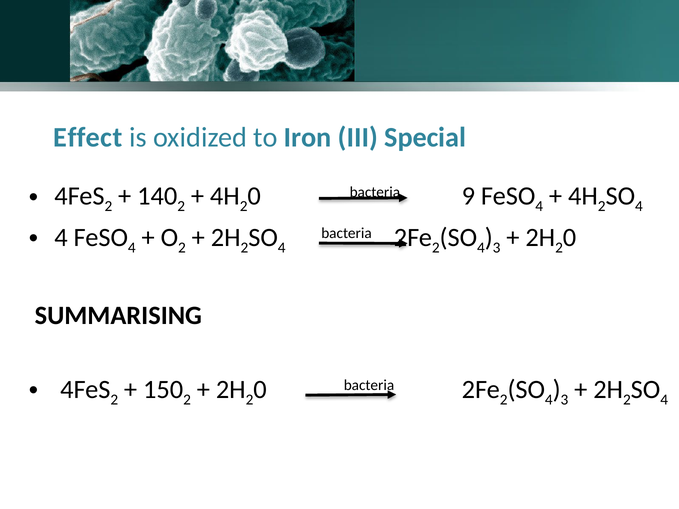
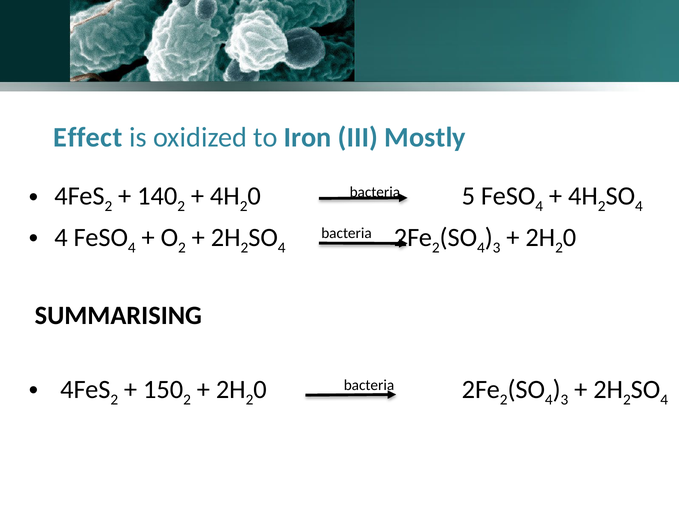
Special: Special -> Mostly (425, 138)
9: 9 -> 5 (468, 196)
